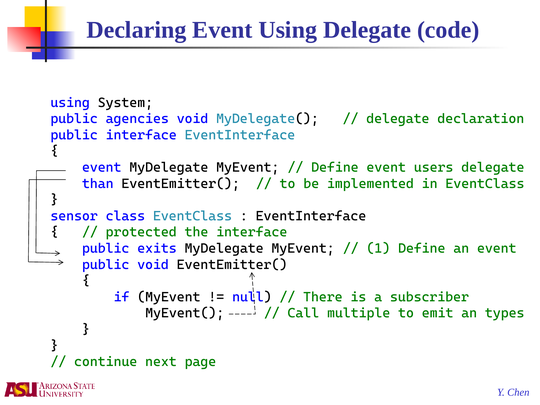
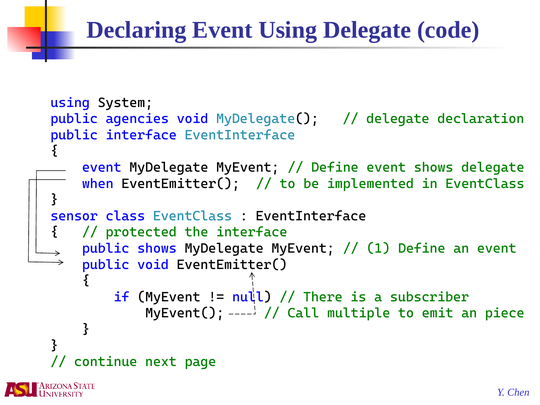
event users: users -> shows (434, 167)
than: than -> when (98, 184)
public exits: exits -> shows (157, 248)
types: types -> piece (505, 313)
